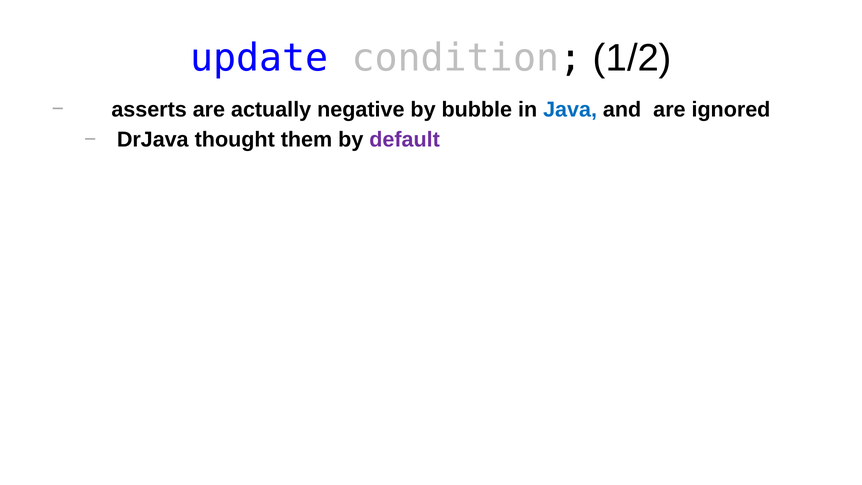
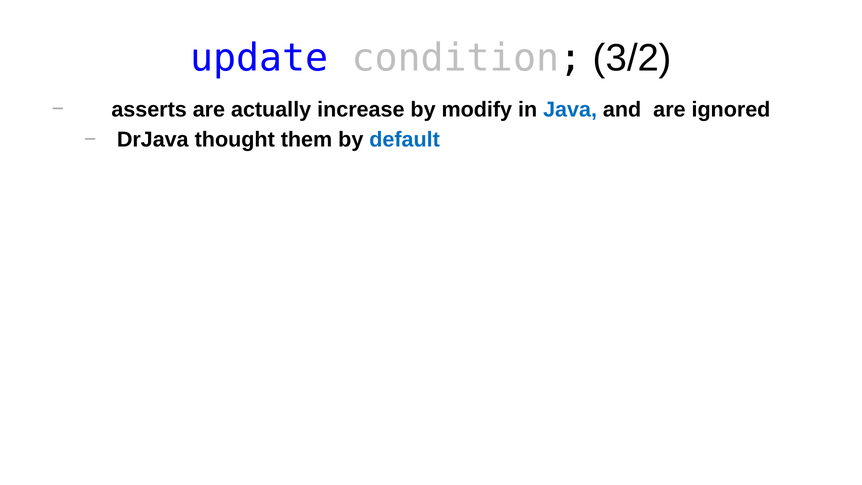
1/2: 1/2 -> 3/2 (632, 58)
negative: negative -> increase (361, 110)
bubble: bubble -> modify (477, 110)
default colour: purple -> blue (405, 140)
